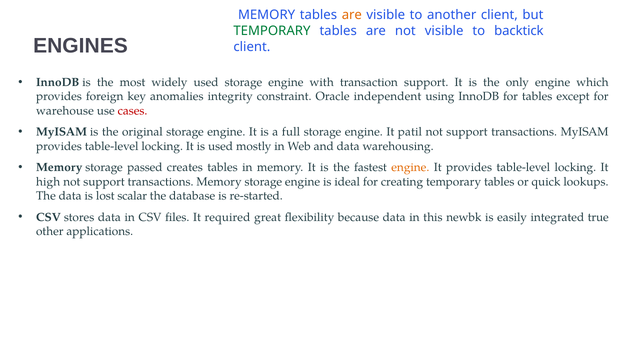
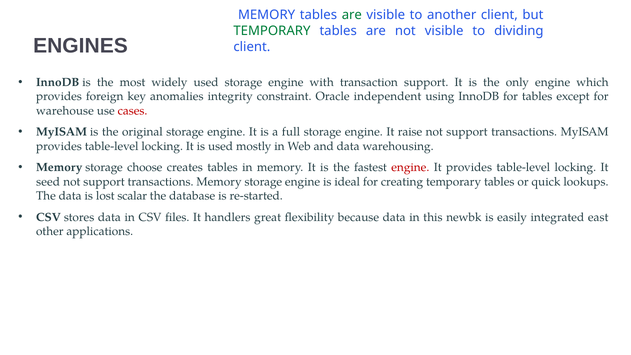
are colour: orange -> green (352, 15)
backtick: backtick -> dividing (519, 31)
patil: patil -> raise (410, 132)
passed: passed -> choose (145, 167)
engine colour: orange -> red (410, 167)
high: high -> seed (48, 182)
required: required -> handlers (228, 217)
true: true -> east (598, 217)
